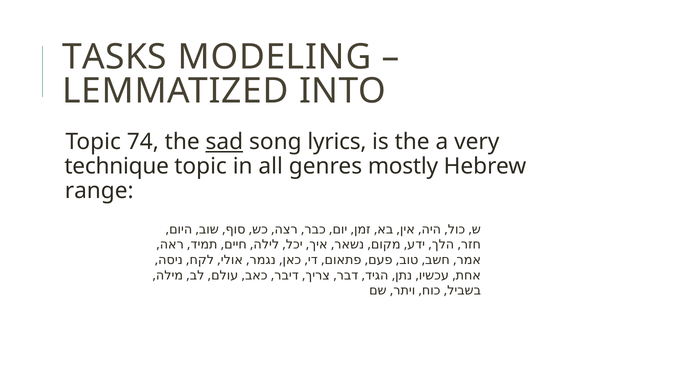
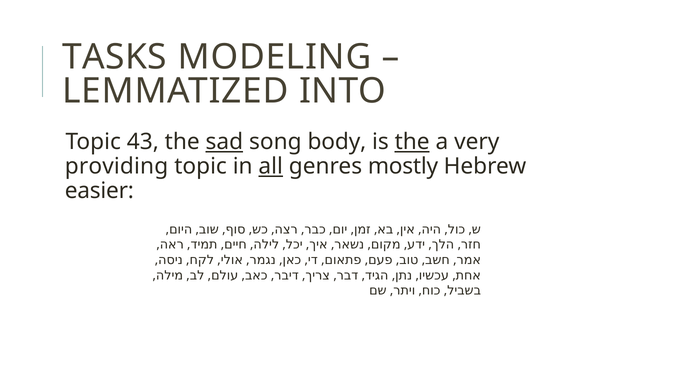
74: 74 -> 43 (143, 142)
lyrics: lyrics -> body (337, 142)
the underline: none -> present (412, 142)
technique: technique -> providing (116, 167)
all underline: none -> present (271, 167)
range: range -> easier (99, 191)
